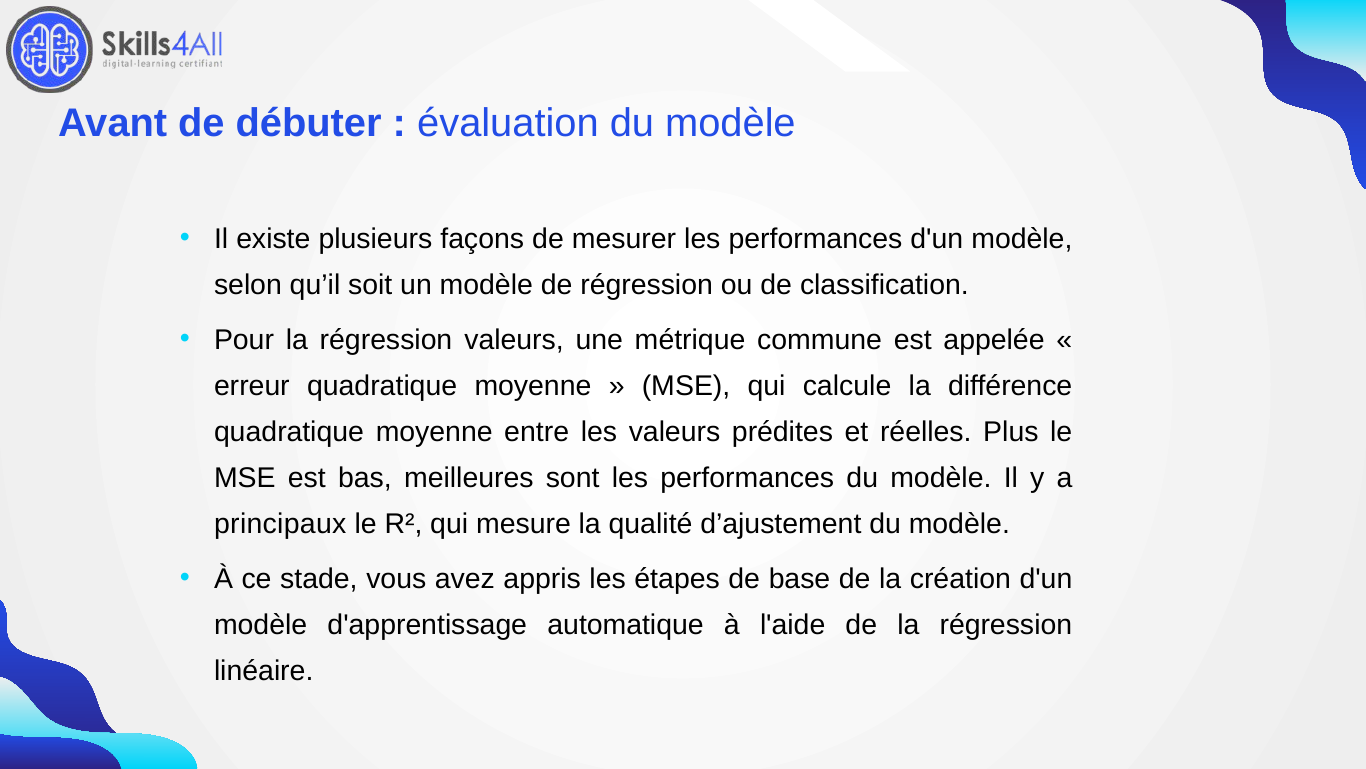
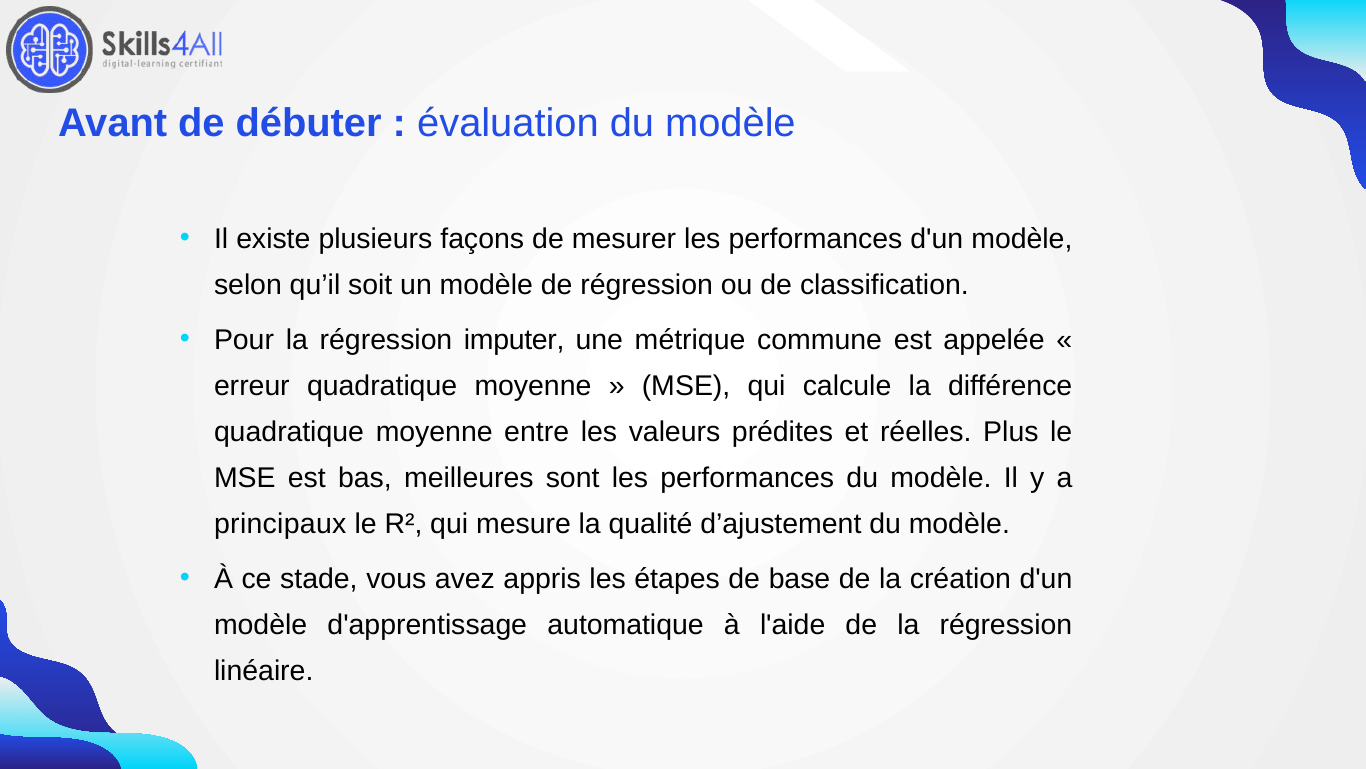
régression valeurs: valeurs -> imputer (514, 340)
